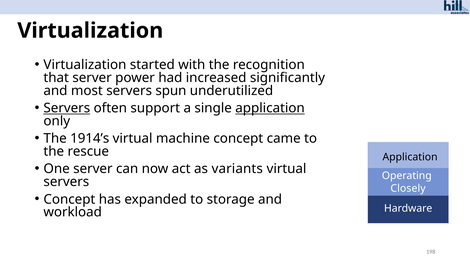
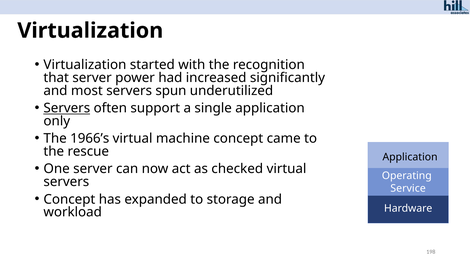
application underline: present -> none (270, 108)
1914’s: 1914’s -> 1966’s (90, 139)
variants: variants -> checked (237, 169)
Closely: Closely -> Service (408, 189)
